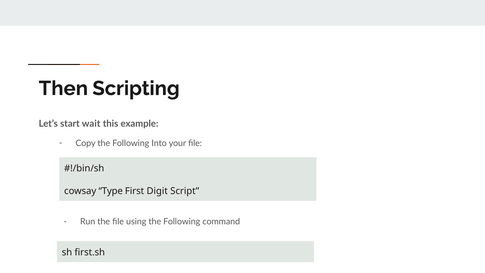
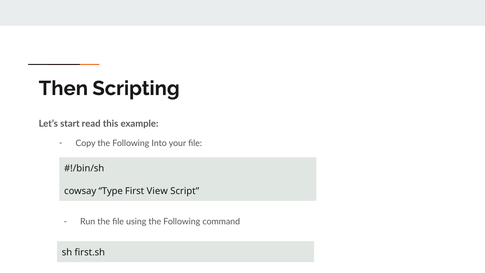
wait: wait -> read (91, 124)
Digit: Digit -> View (157, 191)
